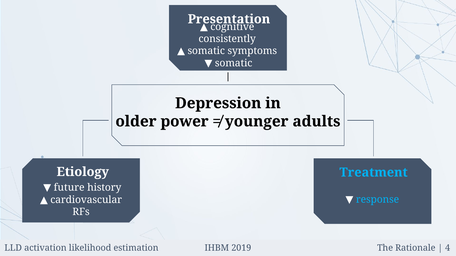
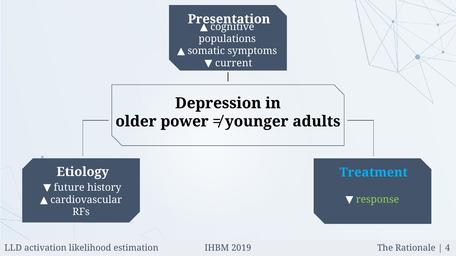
consistently: consistently -> populations (227, 39)
somatic: somatic -> current (234, 63)
response colour: light blue -> light green (378, 200)
